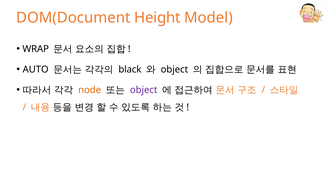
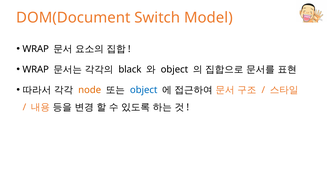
Height: Height -> Switch (157, 18)
AUTO: AUTO -> WRAP (36, 69)
object colour: purple -> blue (144, 90)
